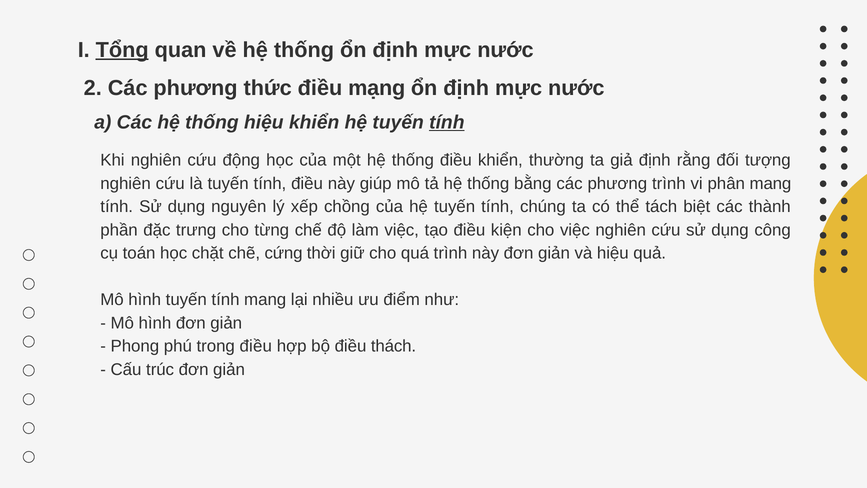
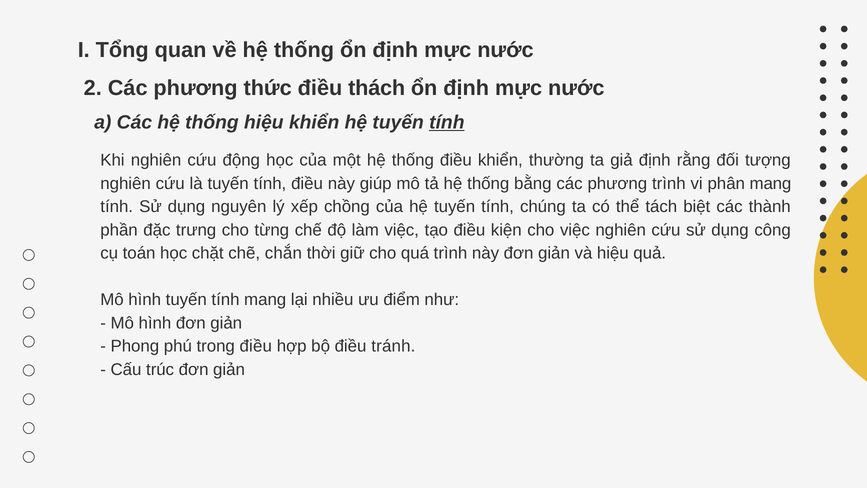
Tổng underline: present -> none (122, 50)
mạng: mạng -> thách (377, 88)
cứng: cứng -> chắn (283, 253)
thách: thách -> tránh (393, 346)
